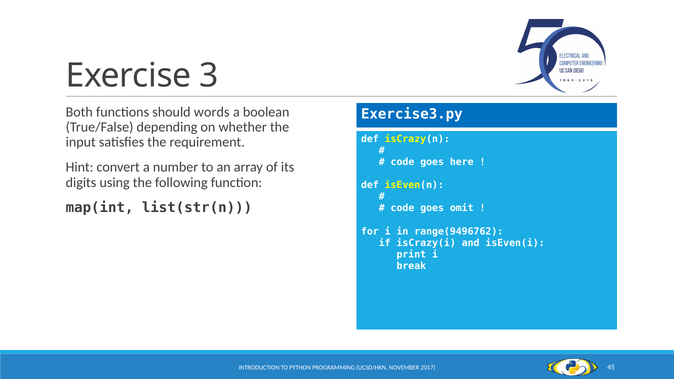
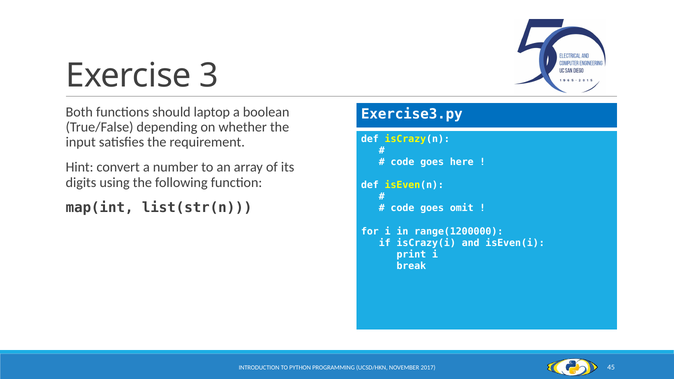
words: words -> laptop (212, 112)
range(9496762: range(9496762 -> range(1200000 (459, 231)
